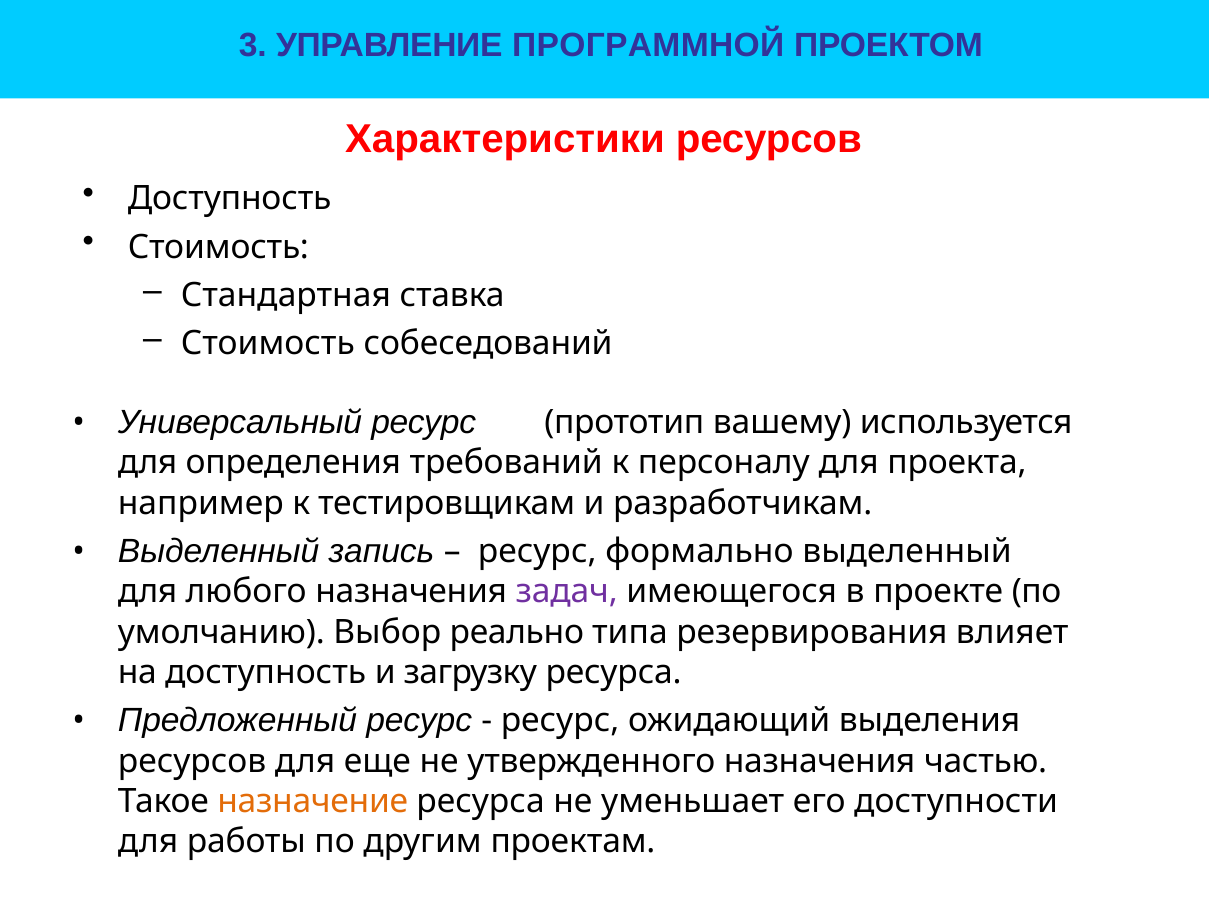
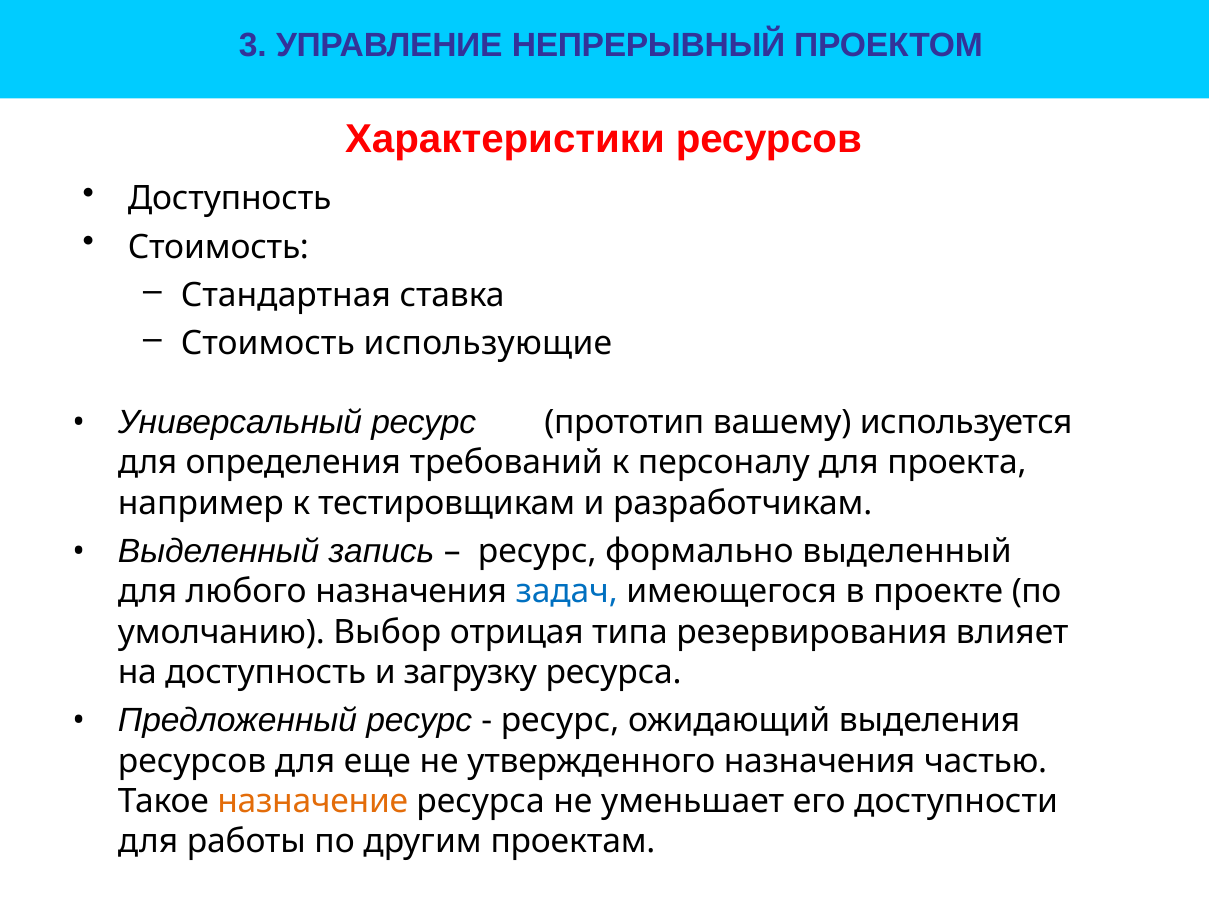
ПРОГРАММНОЙ: ПРОГРАММНОЙ -> НЕПРЕРЫВНЫЙ (649, 45)
собеседований: собеседований -> использующие (488, 344)
задач colour: purple -> blue (567, 592)
реально: реально -> отрицая (517, 632)
